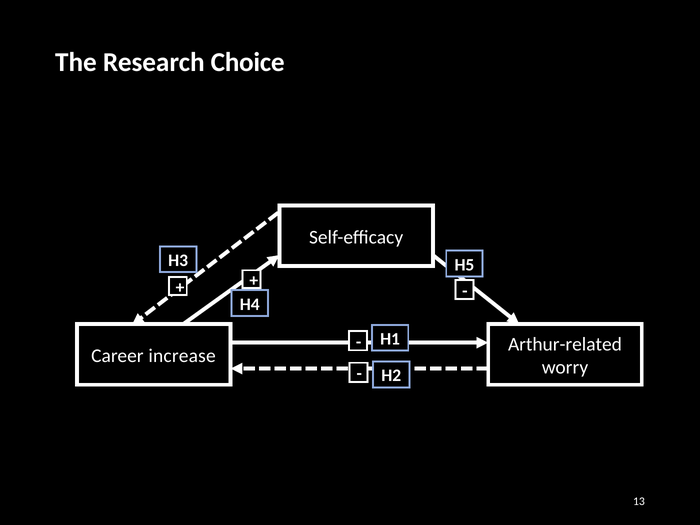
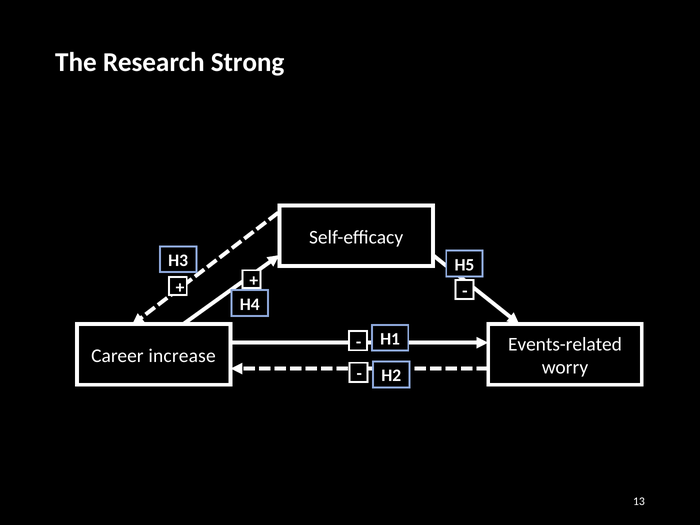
Choice: Choice -> Strong (248, 62)
Arthur-related: Arthur-related -> Events-related (565, 344)
